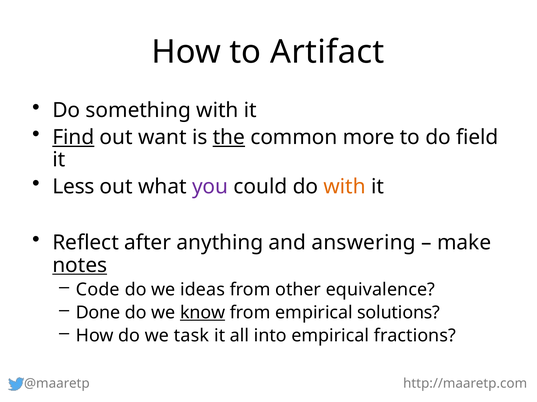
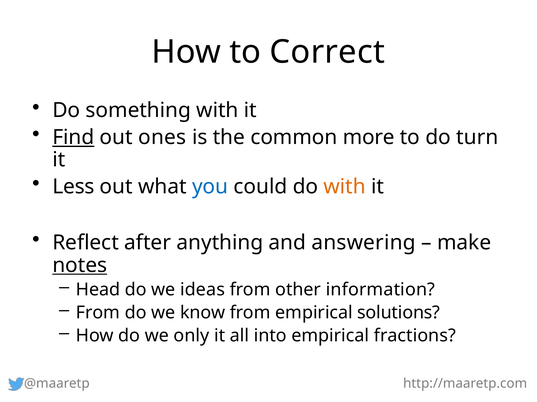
Artifact: Artifact -> Correct (327, 52)
want: want -> ones (162, 138)
the underline: present -> none (229, 138)
field: field -> turn (477, 138)
you colour: purple -> blue (210, 187)
Code: Code -> Head (98, 290)
equivalence: equivalence -> information (380, 290)
Done: Done -> From (98, 313)
know underline: present -> none (203, 313)
task: task -> only (192, 336)
